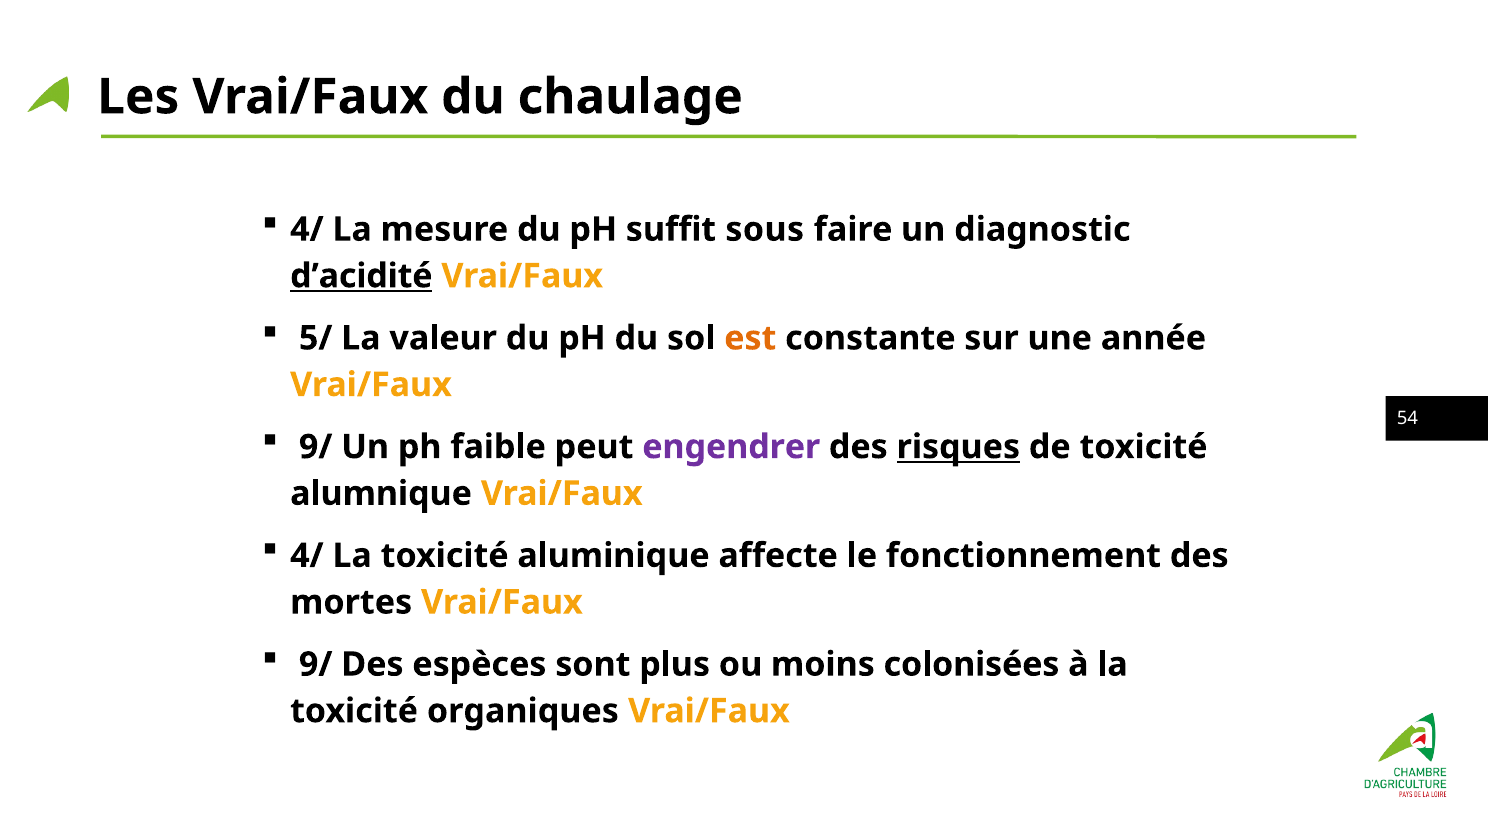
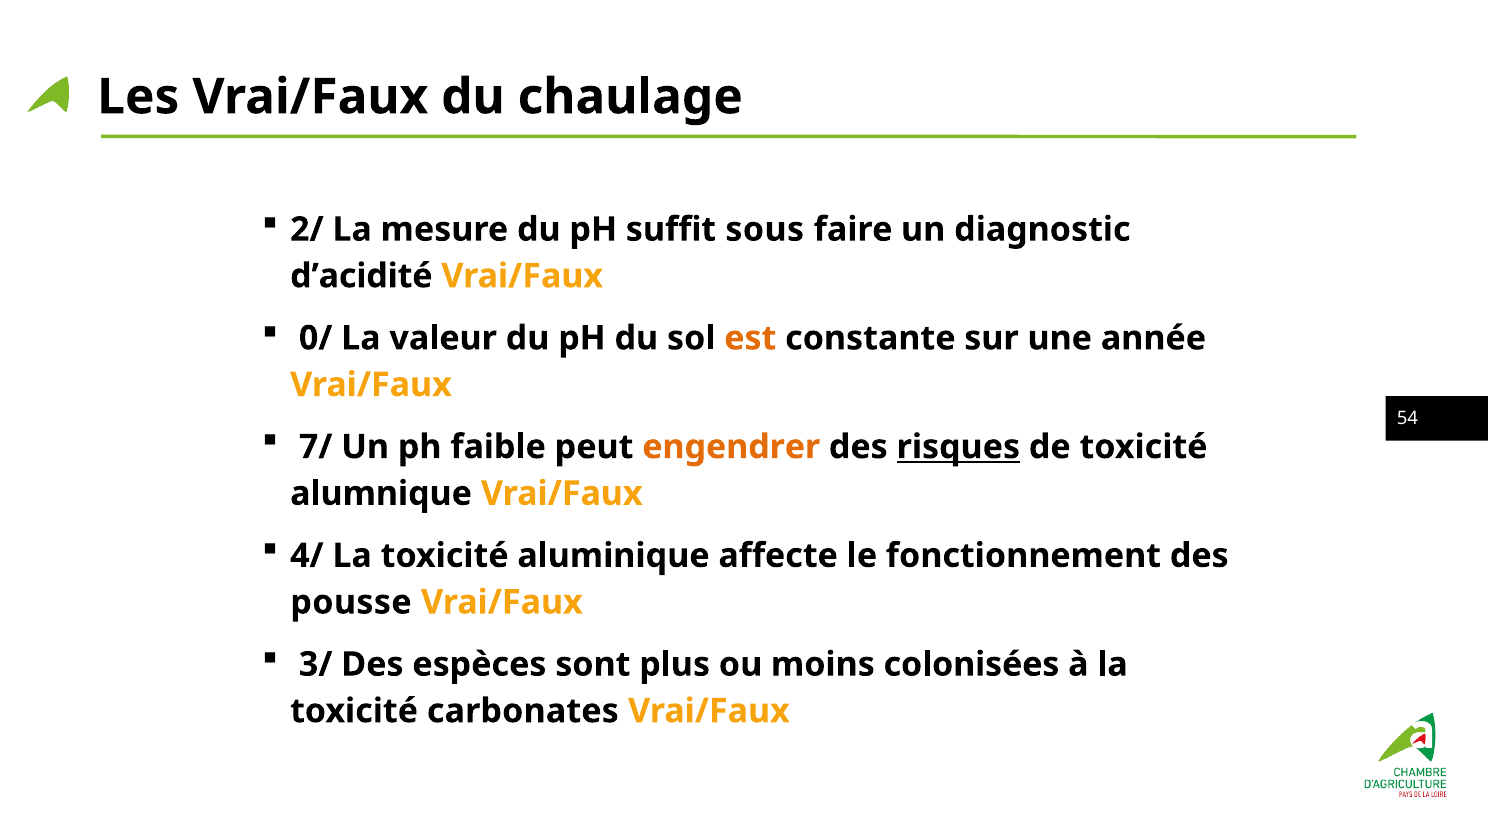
4/: 4/ -> 2/ (307, 229)
d’acidité underline: present -> none (361, 276)
5/: 5/ -> 0/ (316, 338)
9/: 9/ -> 7/ (316, 447)
engendrer colour: purple -> orange (731, 447)
mortes: mortes -> pousse (351, 602)
9/: 9/ -> 3/ (316, 664)
organiques: organiques -> carbonates (523, 711)
